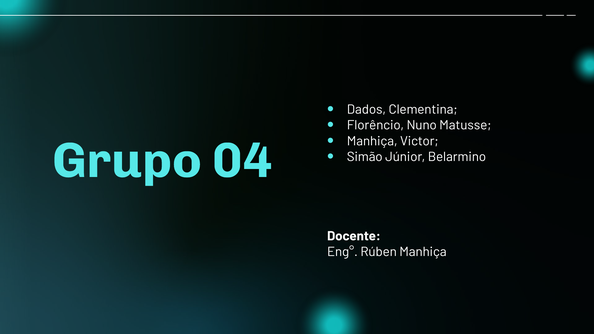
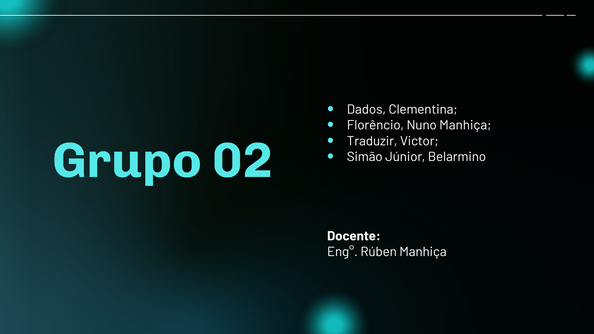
Nuno Matusse: Matusse -> Manhiça (465, 125)
Manhiça: Manhiça -> Traduzir (372, 141)
04: 04 -> 02 (243, 161)
